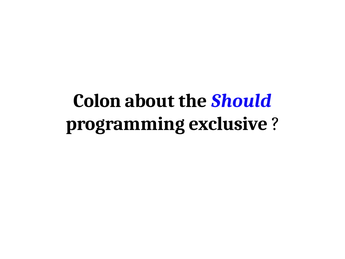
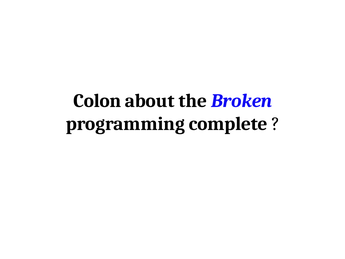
Should: Should -> Broken (242, 101)
exclusive: exclusive -> complete (228, 124)
